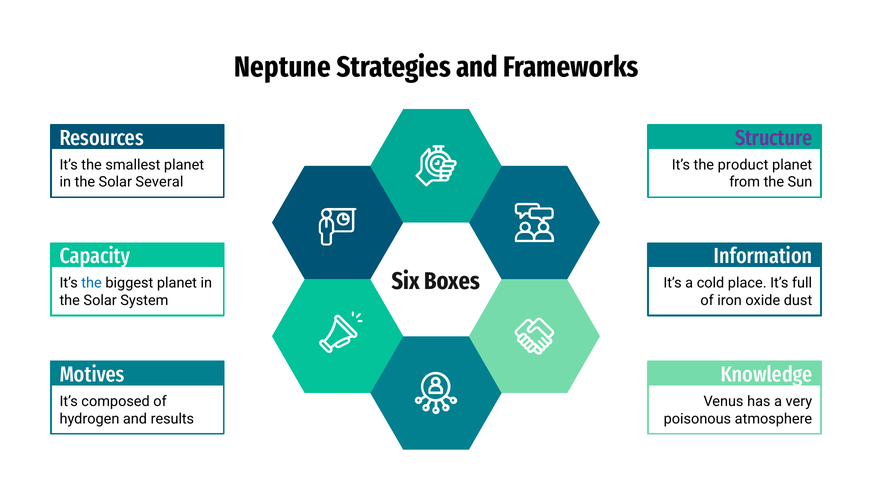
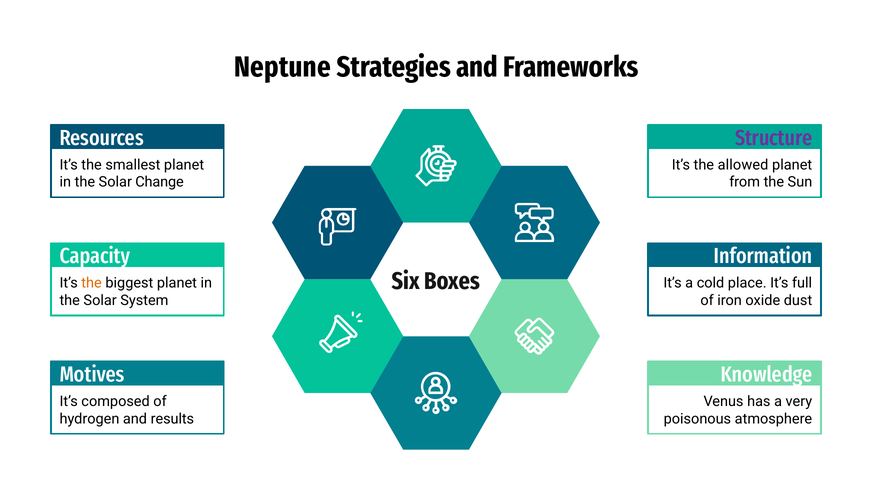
product: product -> allowed (743, 165)
Several: Several -> Change (160, 182)
the colour: blue -> orange (92, 283)
